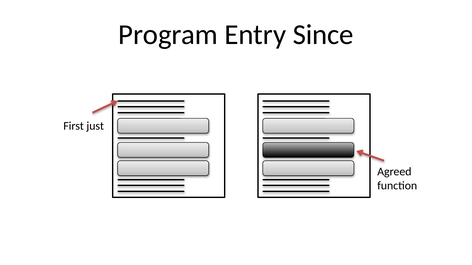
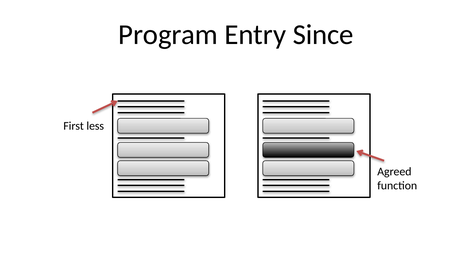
just: just -> less (95, 126)
